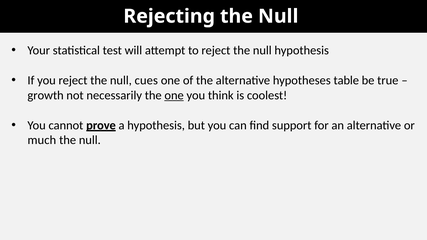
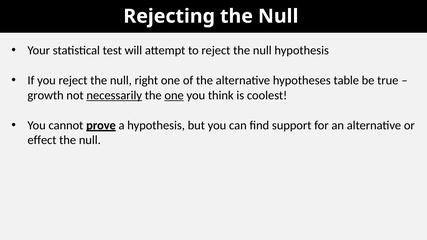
cues: cues -> right (146, 81)
necessarily underline: none -> present (114, 95)
much: much -> effect (42, 140)
